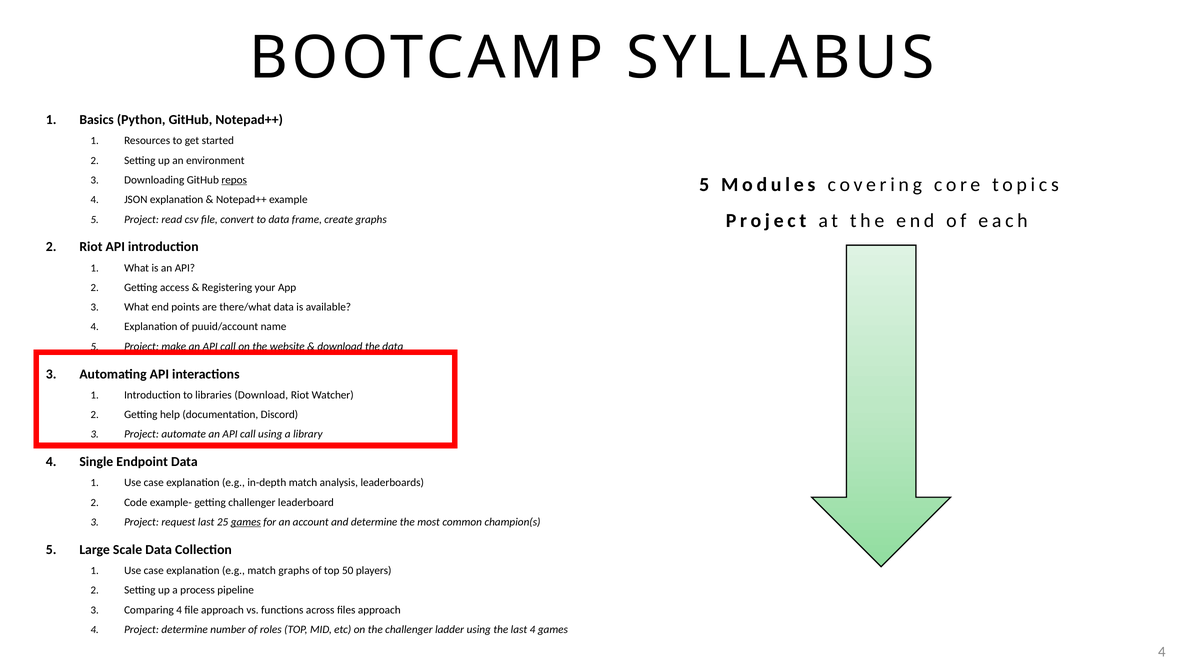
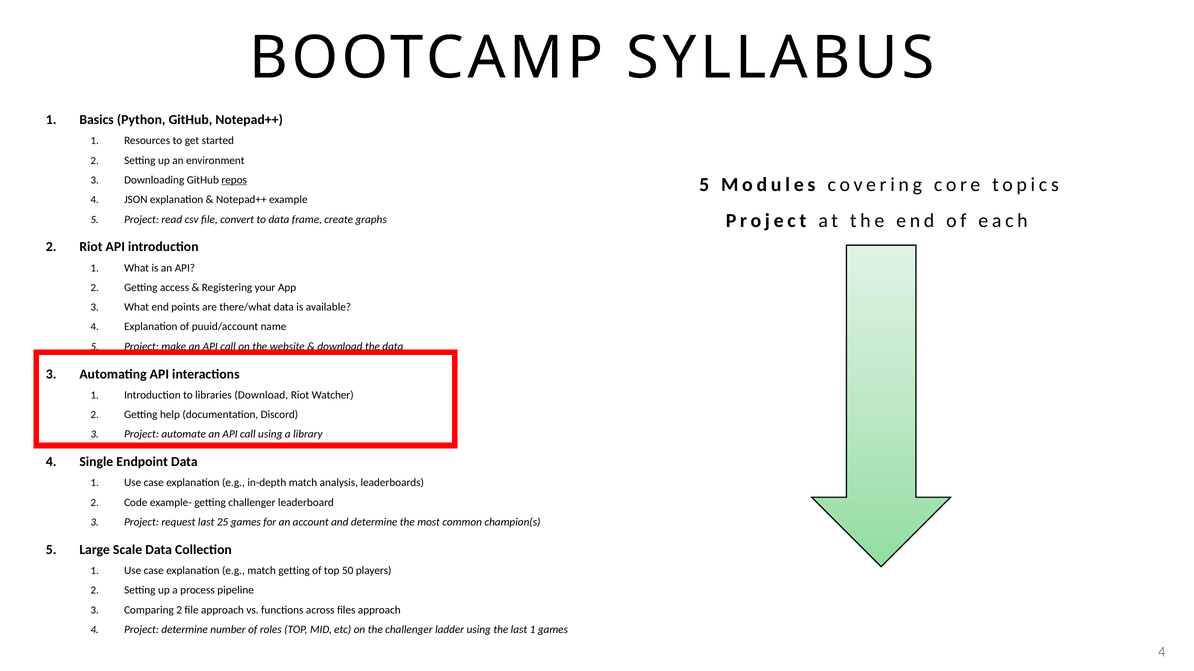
games underline: present -> none (246, 523)
match graphs: graphs -> getting (294, 571)
Comparing 4: 4 -> 2 (179, 610)
last 4: 4 -> 1 (533, 630)
